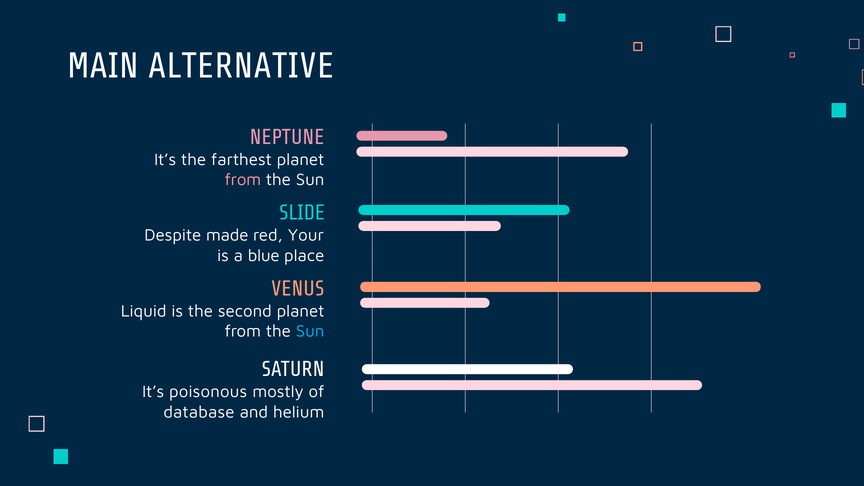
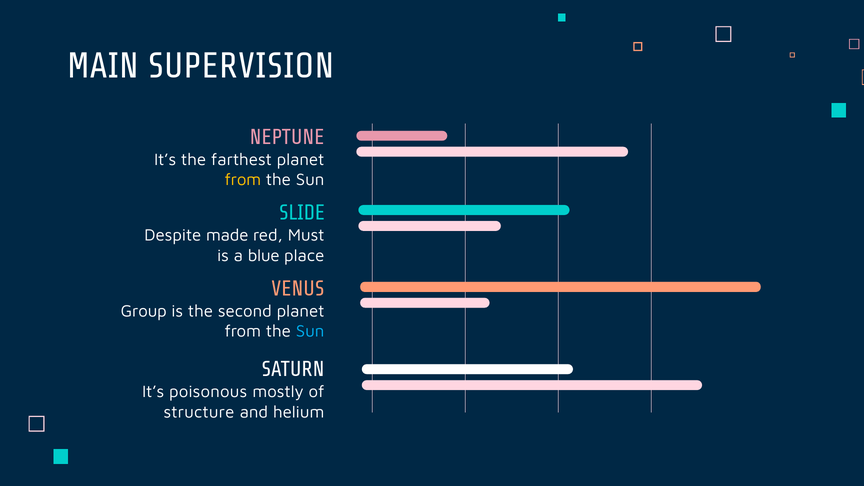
ALTERNATIVE: ALTERNATIVE -> SUPERVISION (241, 66)
from colour: pink -> yellow (243, 180)
Your: Your -> Must (306, 235)
Liquid: Liquid -> Group (144, 311)
database: database -> structure (199, 412)
